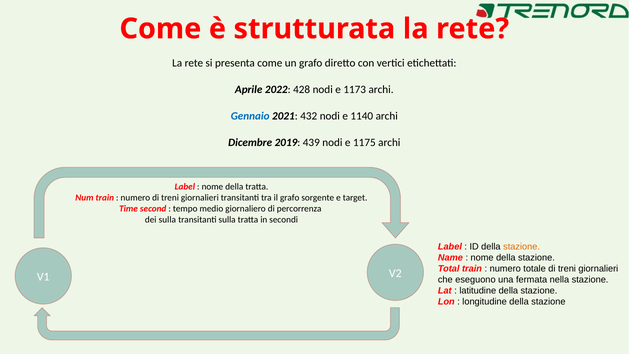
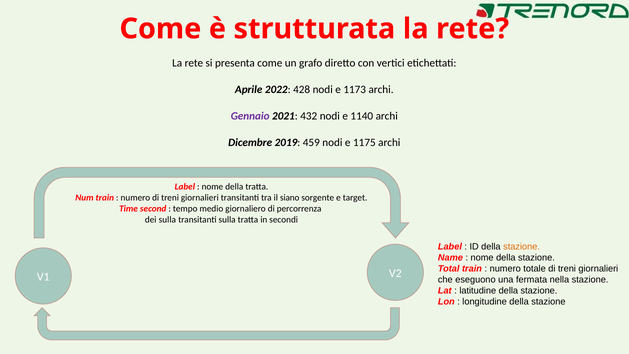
Gennaio colour: blue -> purple (250, 116)
439: 439 -> 459 (311, 143)
il grafo: grafo -> siano (290, 198)
